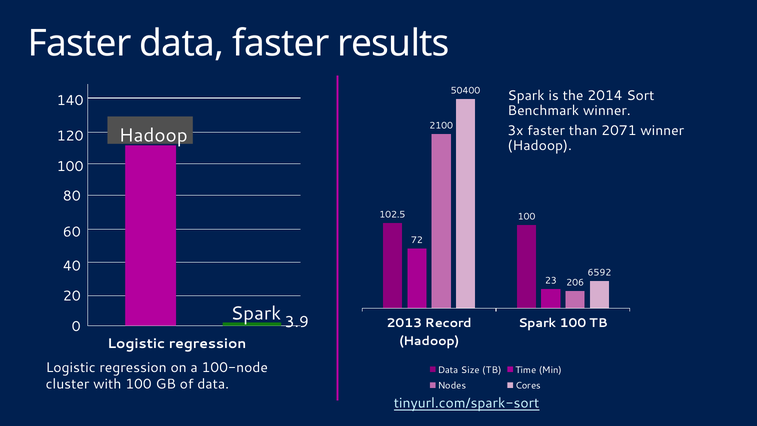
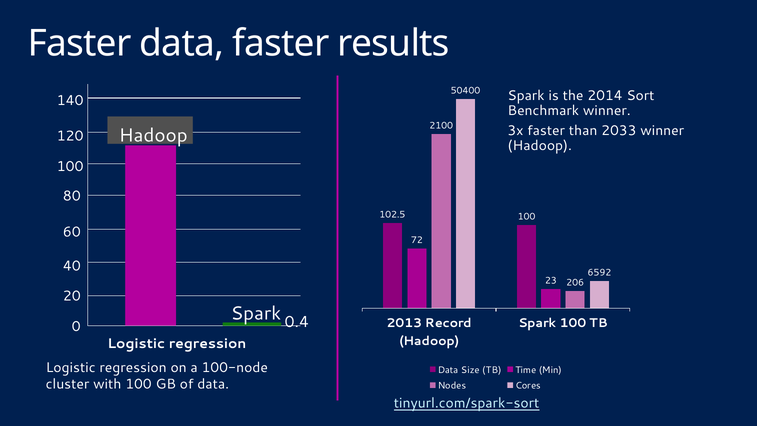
2071: 2071 -> 2033 (619, 131)
3.9: 3.9 -> 0.4 (297, 322)
